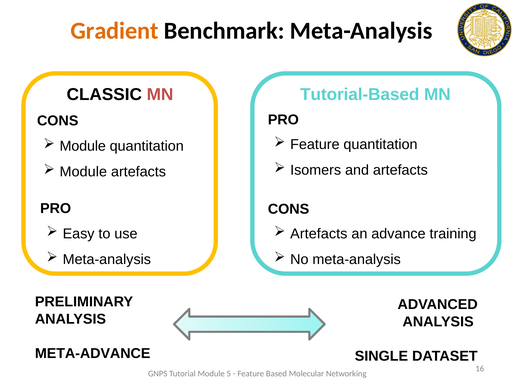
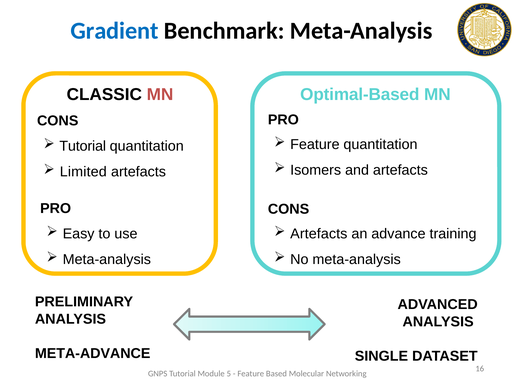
Gradient colour: orange -> blue (114, 31)
Tutorial-Based: Tutorial-Based -> Optimal-Based (360, 95)
Module: Module -> Tutorial (83, 146)
Module: Module -> Limited (83, 172)
